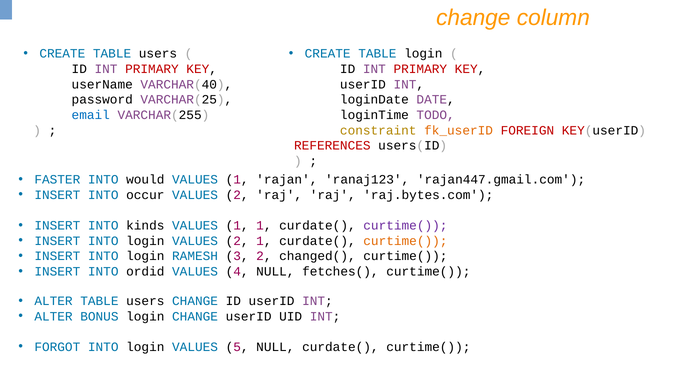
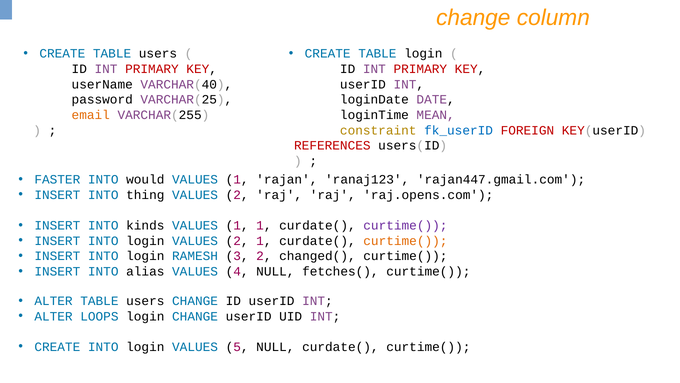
email colour: blue -> orange (91, 115)
TODO: TODO -> MEAN (436, 115)
fk_userID colour: orange -> blue (459, 130)
occur: occur -> thing (145, 195)
raj.bytes.com: raj.bytes.com -> raj.opens.com (428, 195)
ordid: ordid -> alias (145, 271)
BONUS: BONUS -> LOOPS (99, 316)
FORGOT: FORGOT -> CREATE (57, 346)
